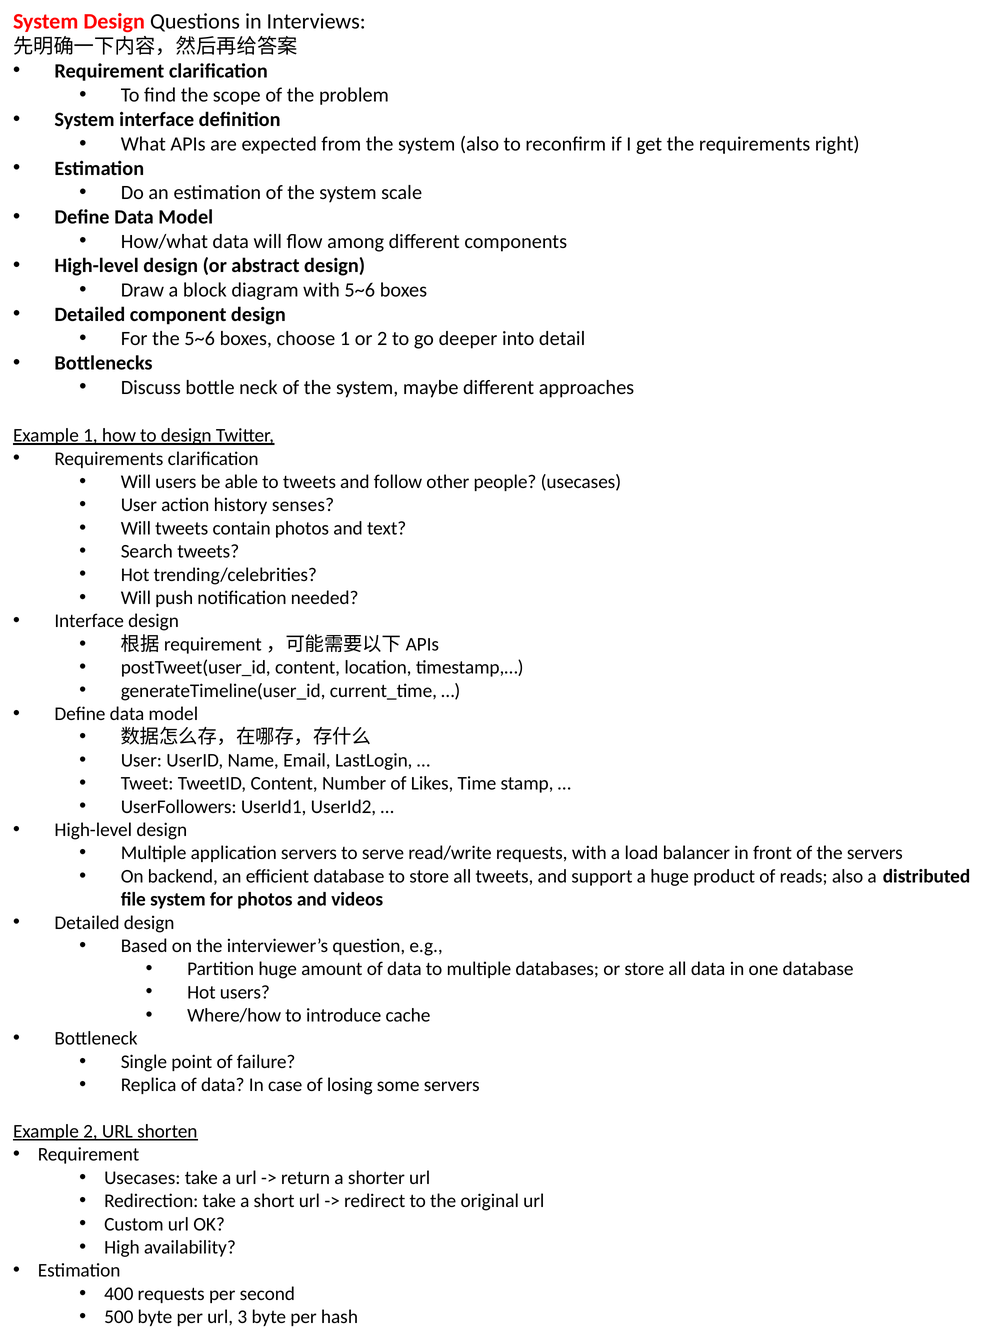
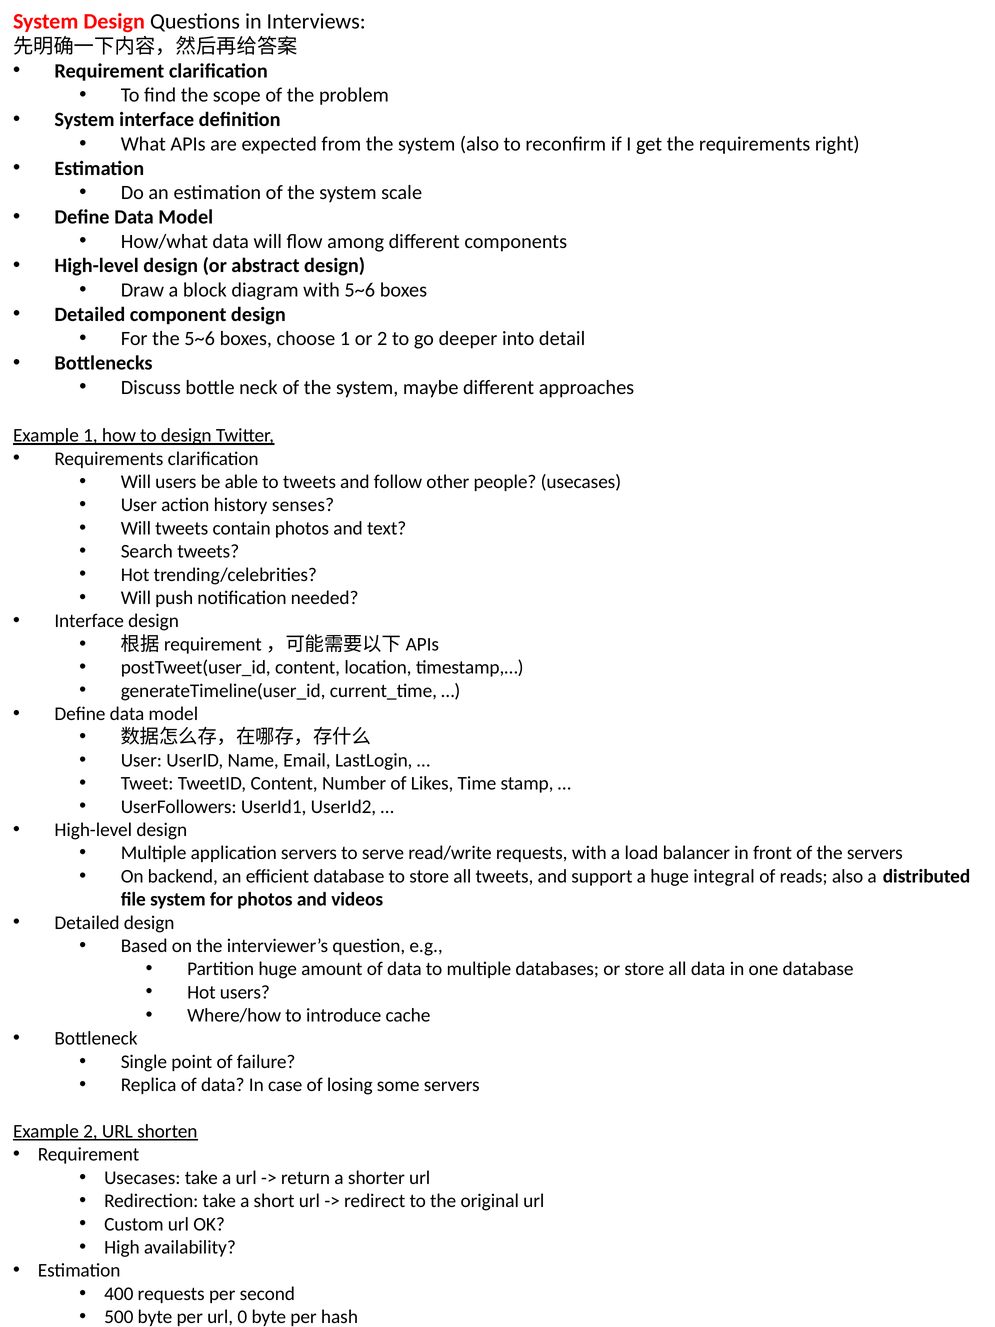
product: product -> integral (724, 876)
3: 3 -> 0 (242, 1317)
